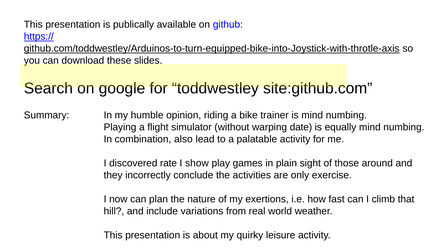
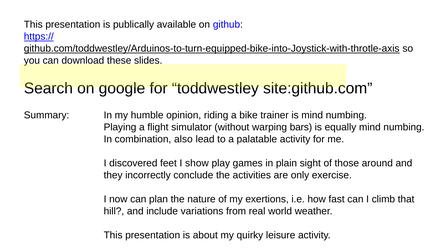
date: date -> bars (301, 127)
rate: rate -> feet (168, 163)
